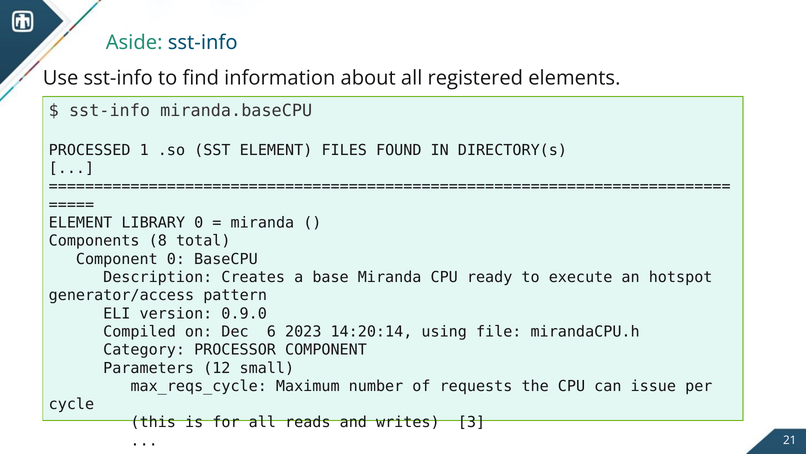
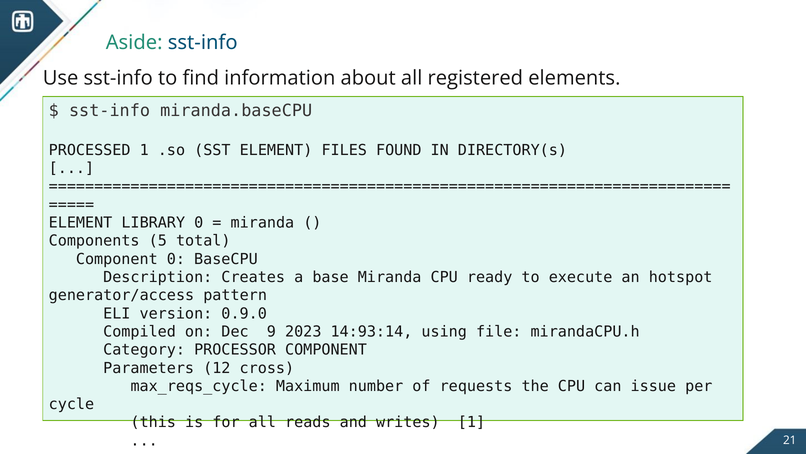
8: 8 -> 5 (158, 241)
6: 6 -> 9 (271, 331)
14:20:14: 14:20:14 -> 14:93:14 (371, 331)
small: small -> cross (267, 368)
writes 3: 3 -> 1 (471, 422)
